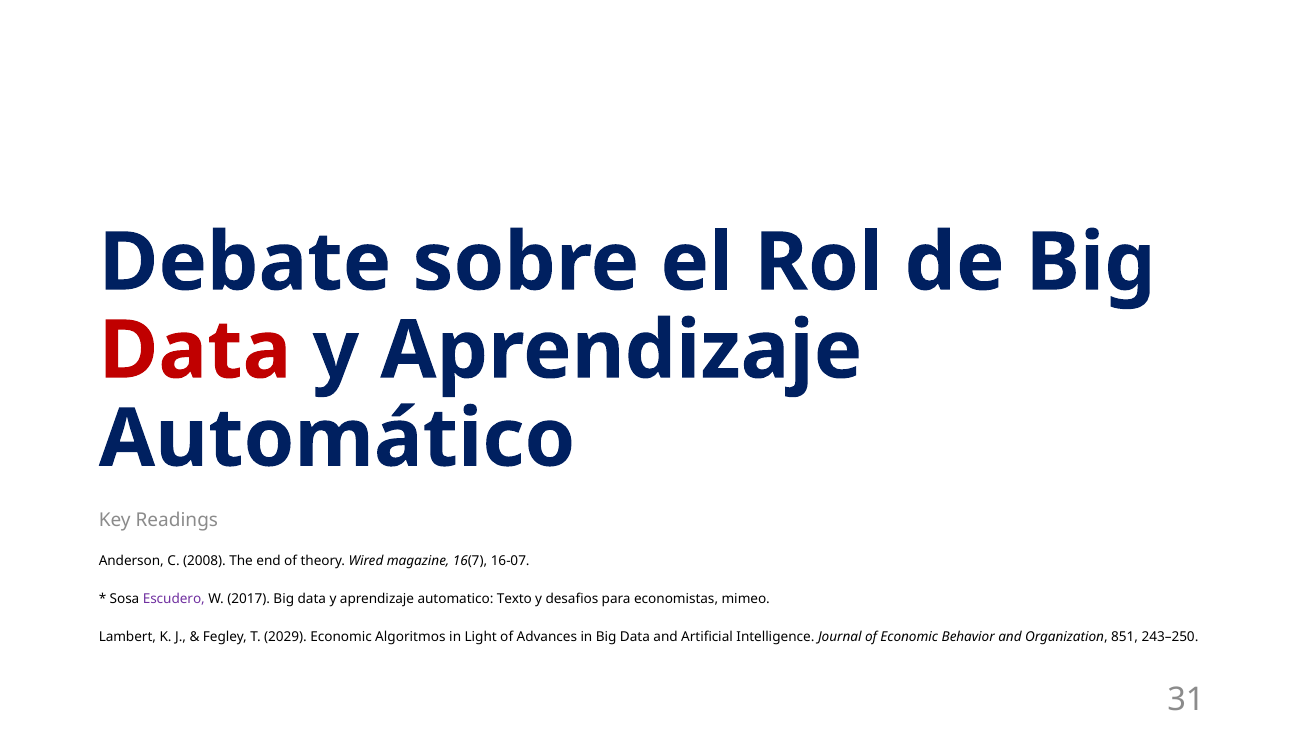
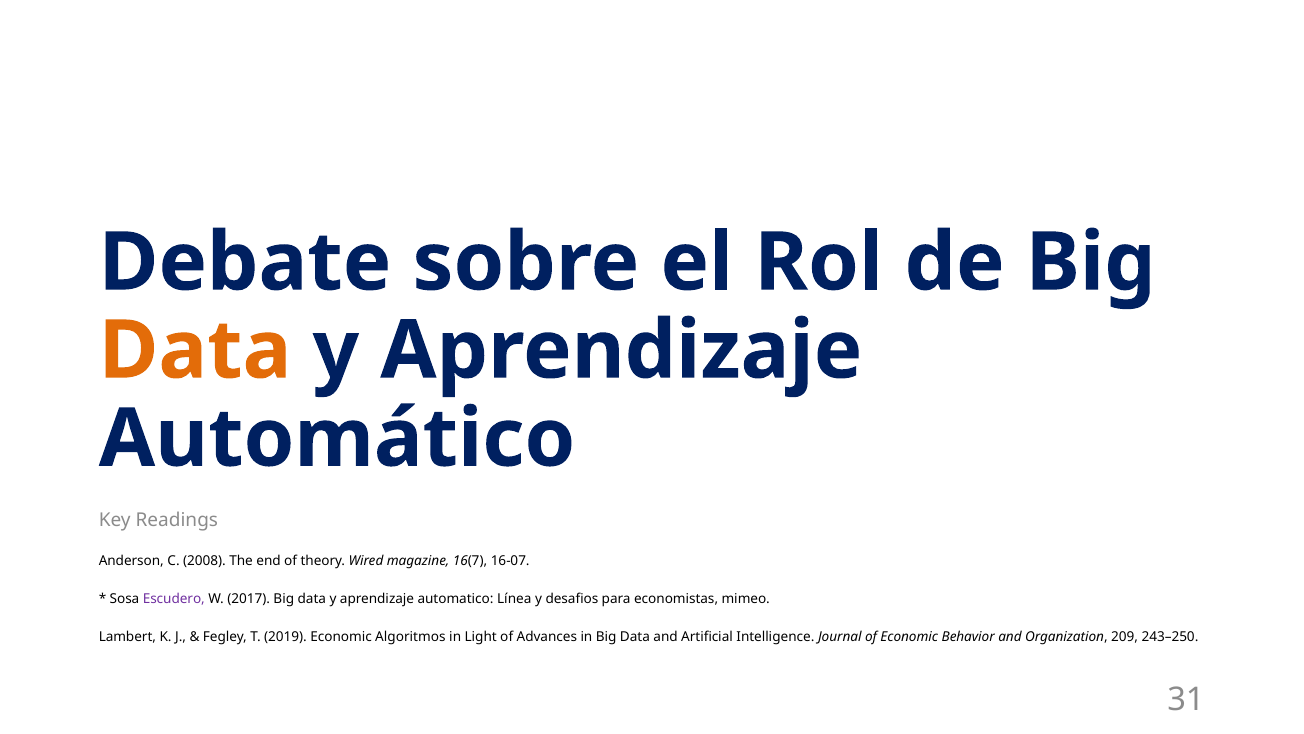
Data colour: red -> orange (195, 351)
Texto: Texto -> Línea (514, 599)
2029: 2029 -> 2019 (286, 637)
851: 851 -> 209 (1125, 637)
